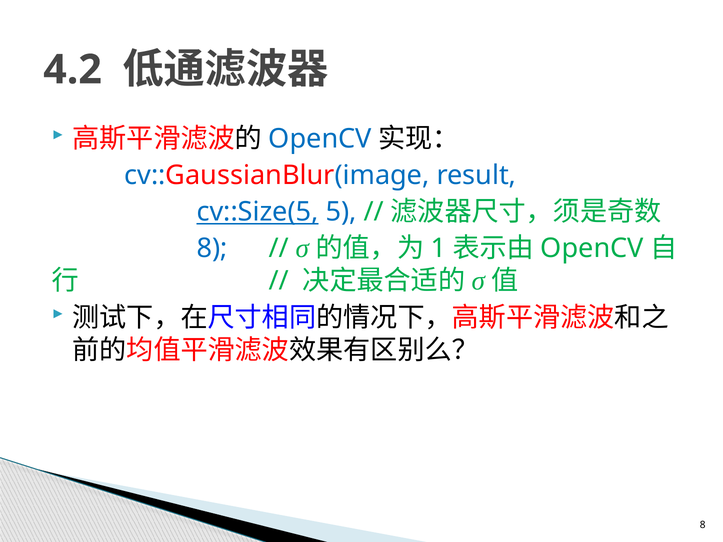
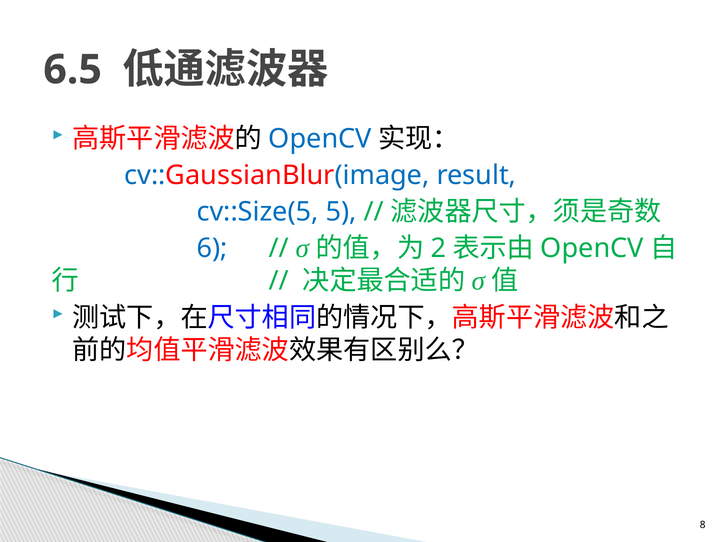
4.2: 4.2 -> 6.5 (73, 70)
cv::Size(5 underline: present -> none (258, 212)
8: 8 -> 6 (212, 249)
1: 1 -> 2 (438, 249)
